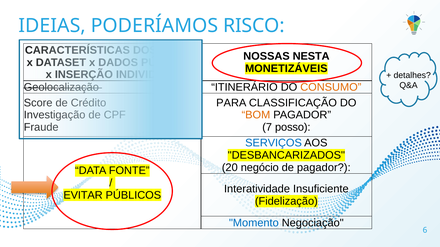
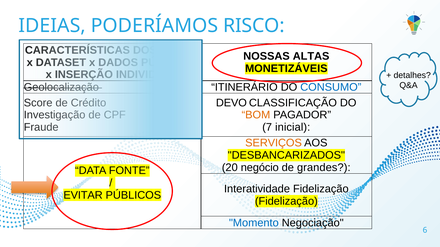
NESTA: NESTA -> ALTAS (311, 56)
CONSUMO colour: orange -> blue (331, 87)
PARA: PARA -> DEVO (231, 103)
posso: posso -> inicial (293, 128)
SERVIÇOS colour: blue -> orange (274, 143)
de pagador: pagador -> grandes (324, 168)
Interatividade Insuficiente: Insuficiente -> Fidelização (321, 189)
